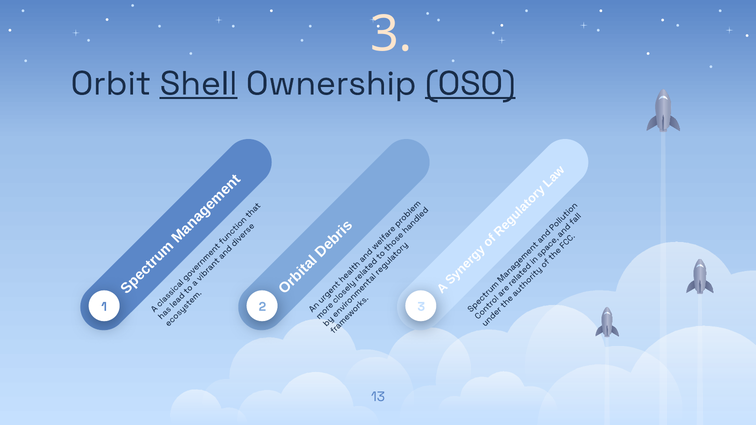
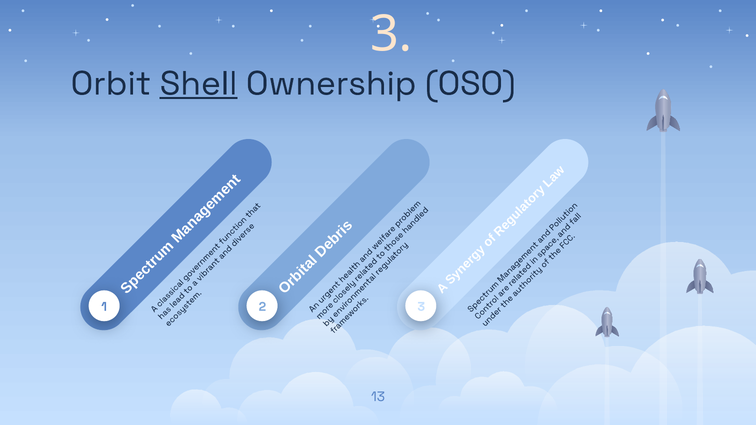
OSO underline: present -> none (470, 84)
